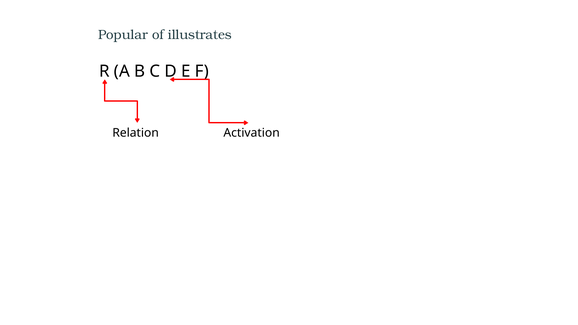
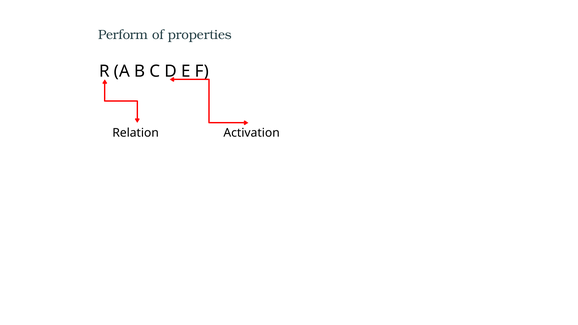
Popular: Popular -> Perform (123, 35)
illustrates: illustrates -> properties (200, 35)
